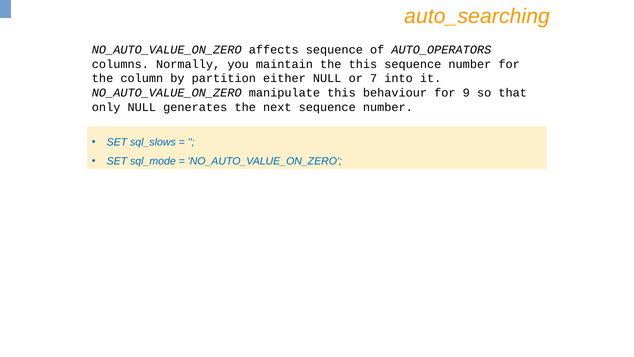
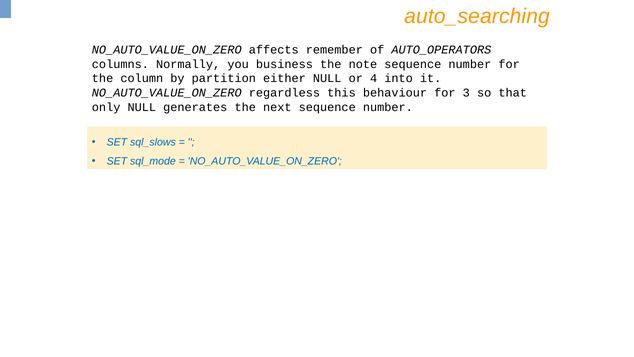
affects sequence: sequence -> remember (334, 50)
maintain: maintain -> business (284, 64)
the this: this -> note (363, 64)
7: 7 -> 4 (374, 78)
manipulate: manipulate -> regardless (284, 93)
9: 9 -> 3 (466, 93)
